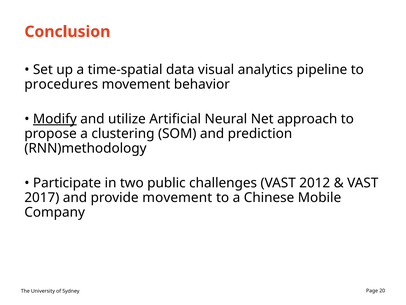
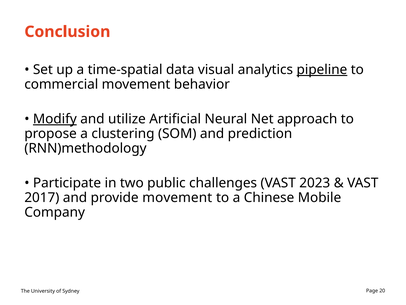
pipeline underline: none -> present (322, 70)
procedures: procedures -> commercial (61, 84)
2012: 2012 -> 2023 (315, 183)
